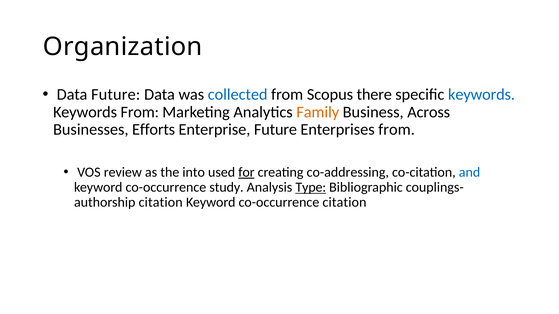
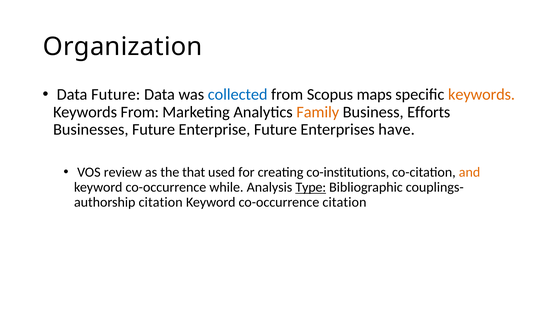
there: there -> maps (374, 95)
keywords colour: blue -> orange (482, 95)
Across: Across -> Efforts (429, 112)
Businesses Efforts: Efforts -> Future (154, 130)
Enterprises from: from -> have (397, 130)
into: into -> that (194, 172)
for underline: present -> none (246, 172)
co-addressing: co-addressing -> co-institutions (348, 172)
and colour: blue -> orange (470, 172)
study: study -> while (226, 188)
